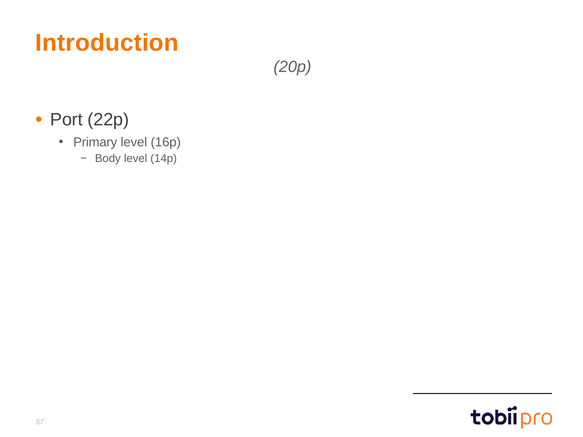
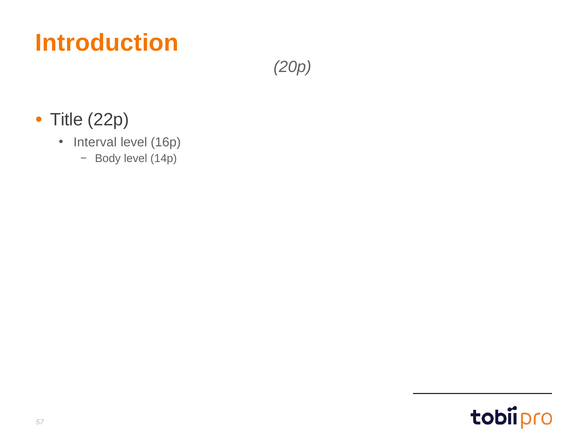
Port: Port -> Title (67, 120)
Primary: Primary -> Interval (95, 142)
